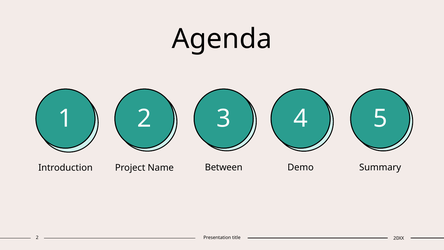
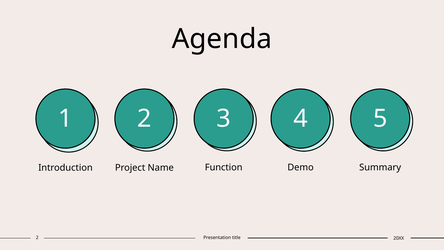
Between: Between -> Function (224, 167)
